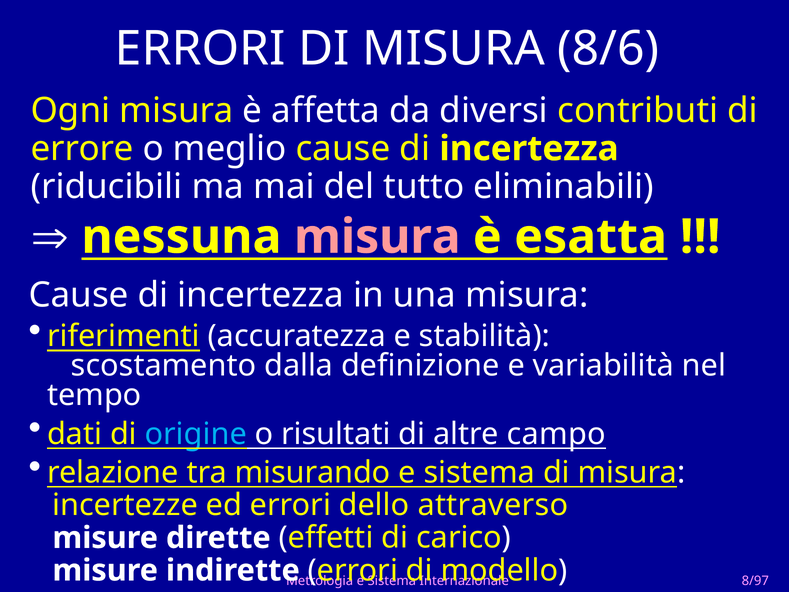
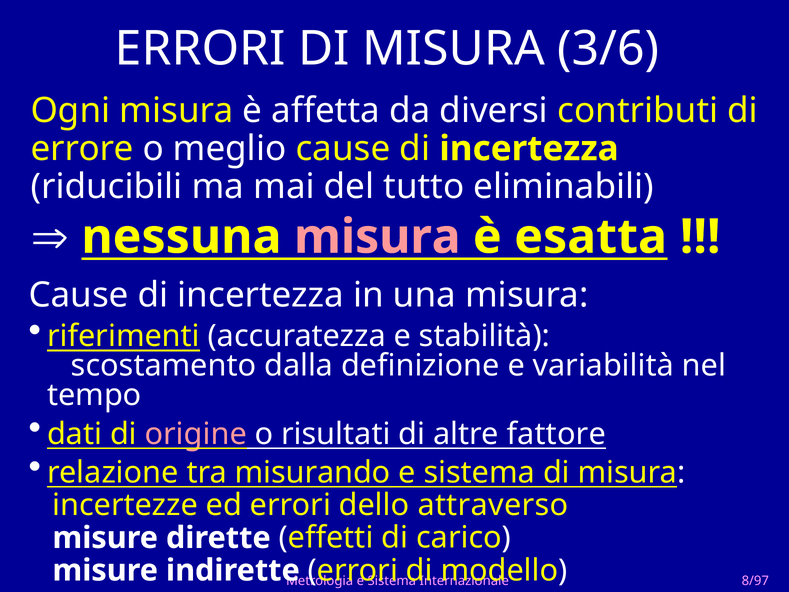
8/6: 8/6 -> 3/6 (608, 49)
origine colour: light blue -> pink (196, 434)
campo: campo -> fattore (556, 434)
